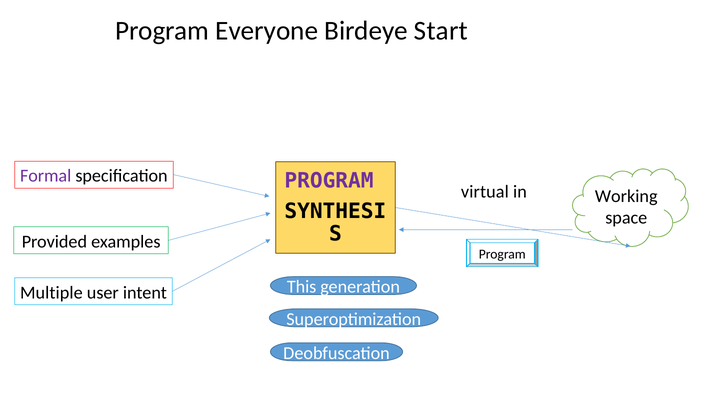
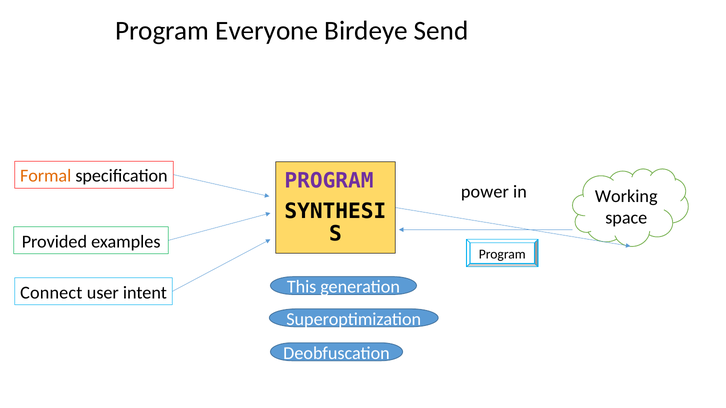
Start: Start -> Send (441, 31)
Formal colour: purple -> orange (46, 176)
virtual: virtual -> power (485, 192)
Multiple: Multiple -> Connect (51, 293)
